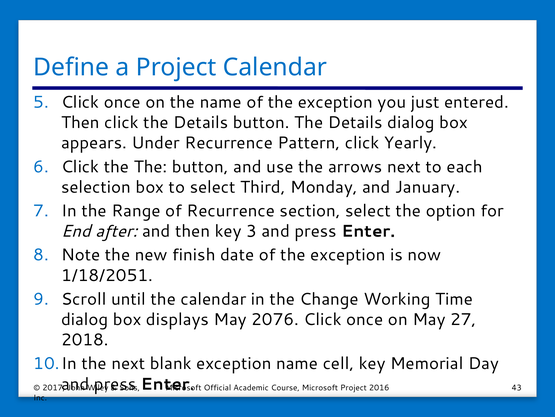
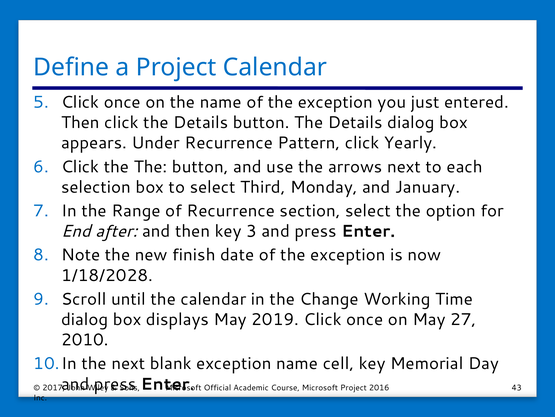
1/18/2051: 1/18/2051 -> 1/18/2028 (107, 275)
2076: 2076 -> 2019 (275, 319)
2018: 2018 -> 2010 (85, 339)
